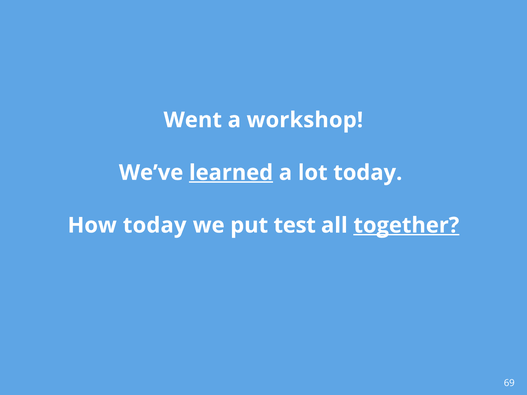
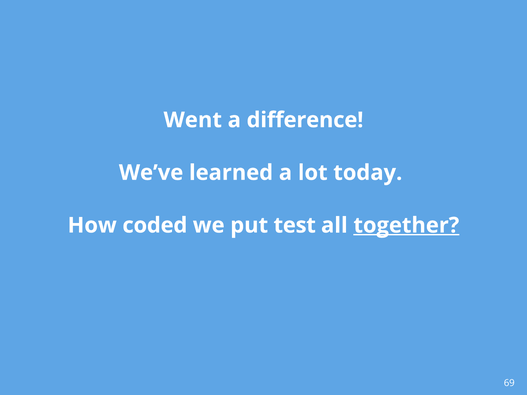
workshop: workshop -> difference (305, 120)
learned underline: present -> none (231, 173)
How today: today -> coded (155, 225)
